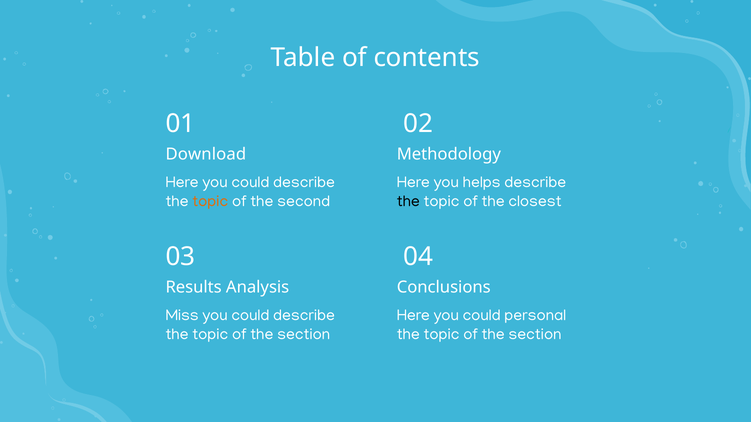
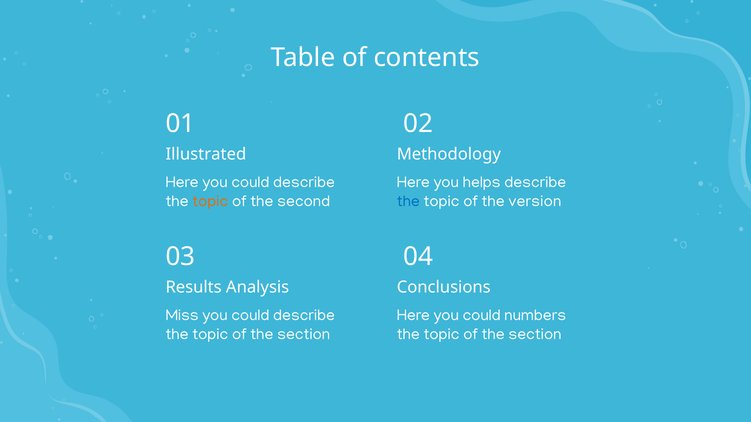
Download: Download -> Illustrated (206, 155)
the colour: black -> blue (408, 201)
closest: closest -> version (535, 201)
personal: personal -> numbers (535, 316)
